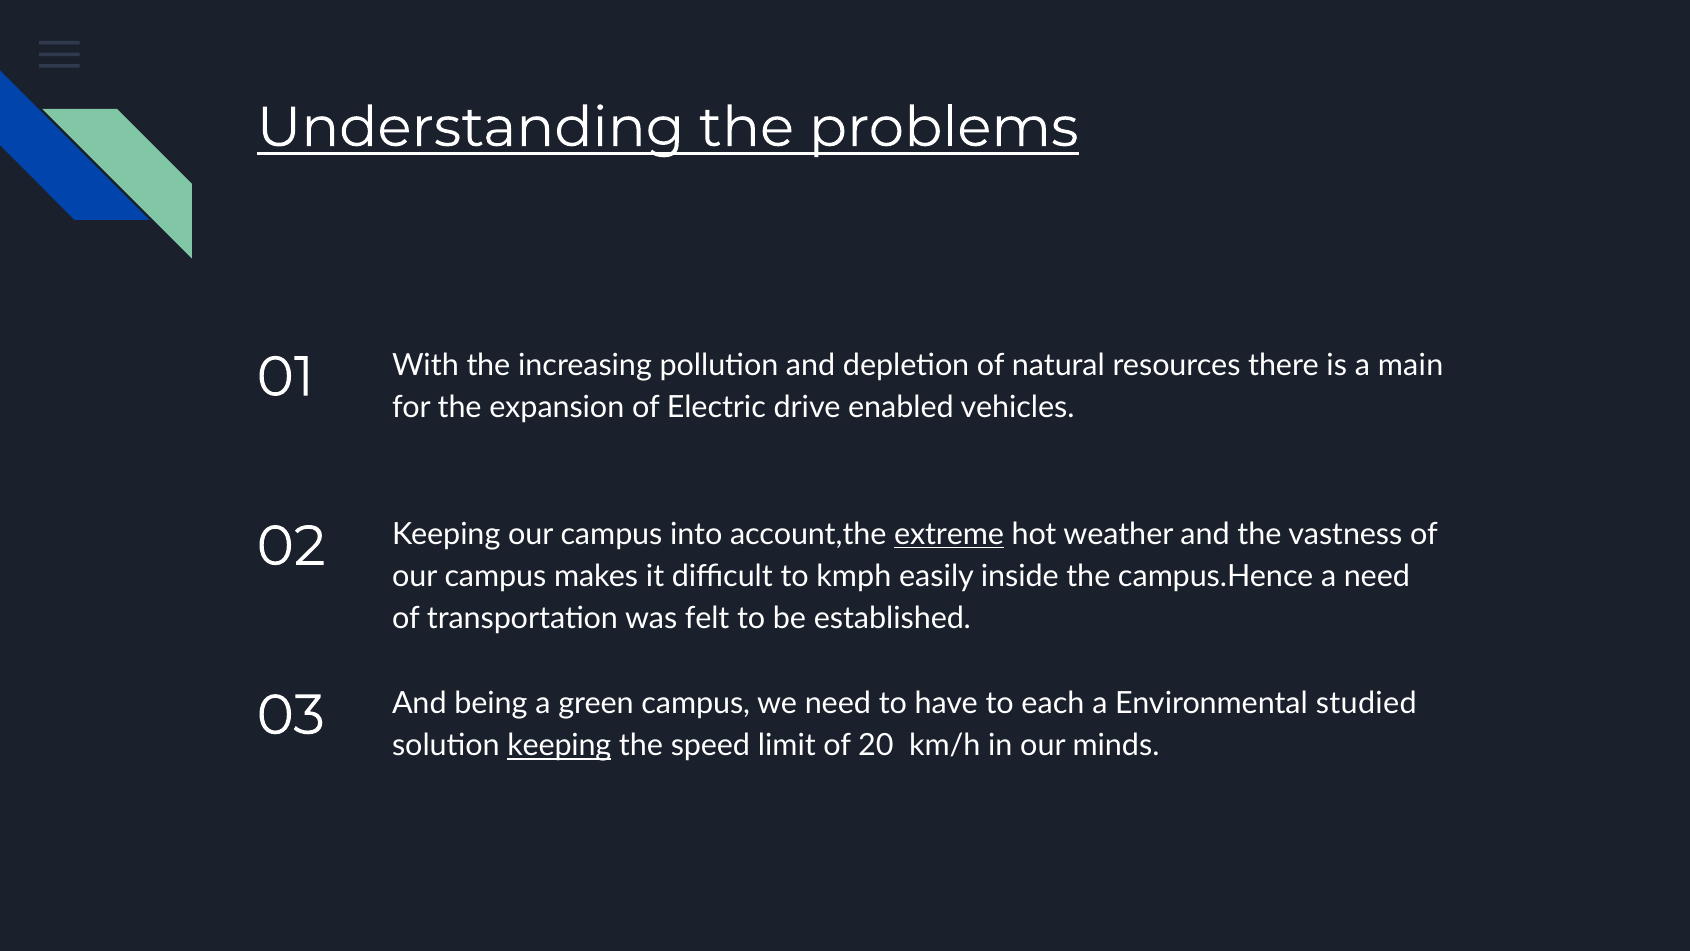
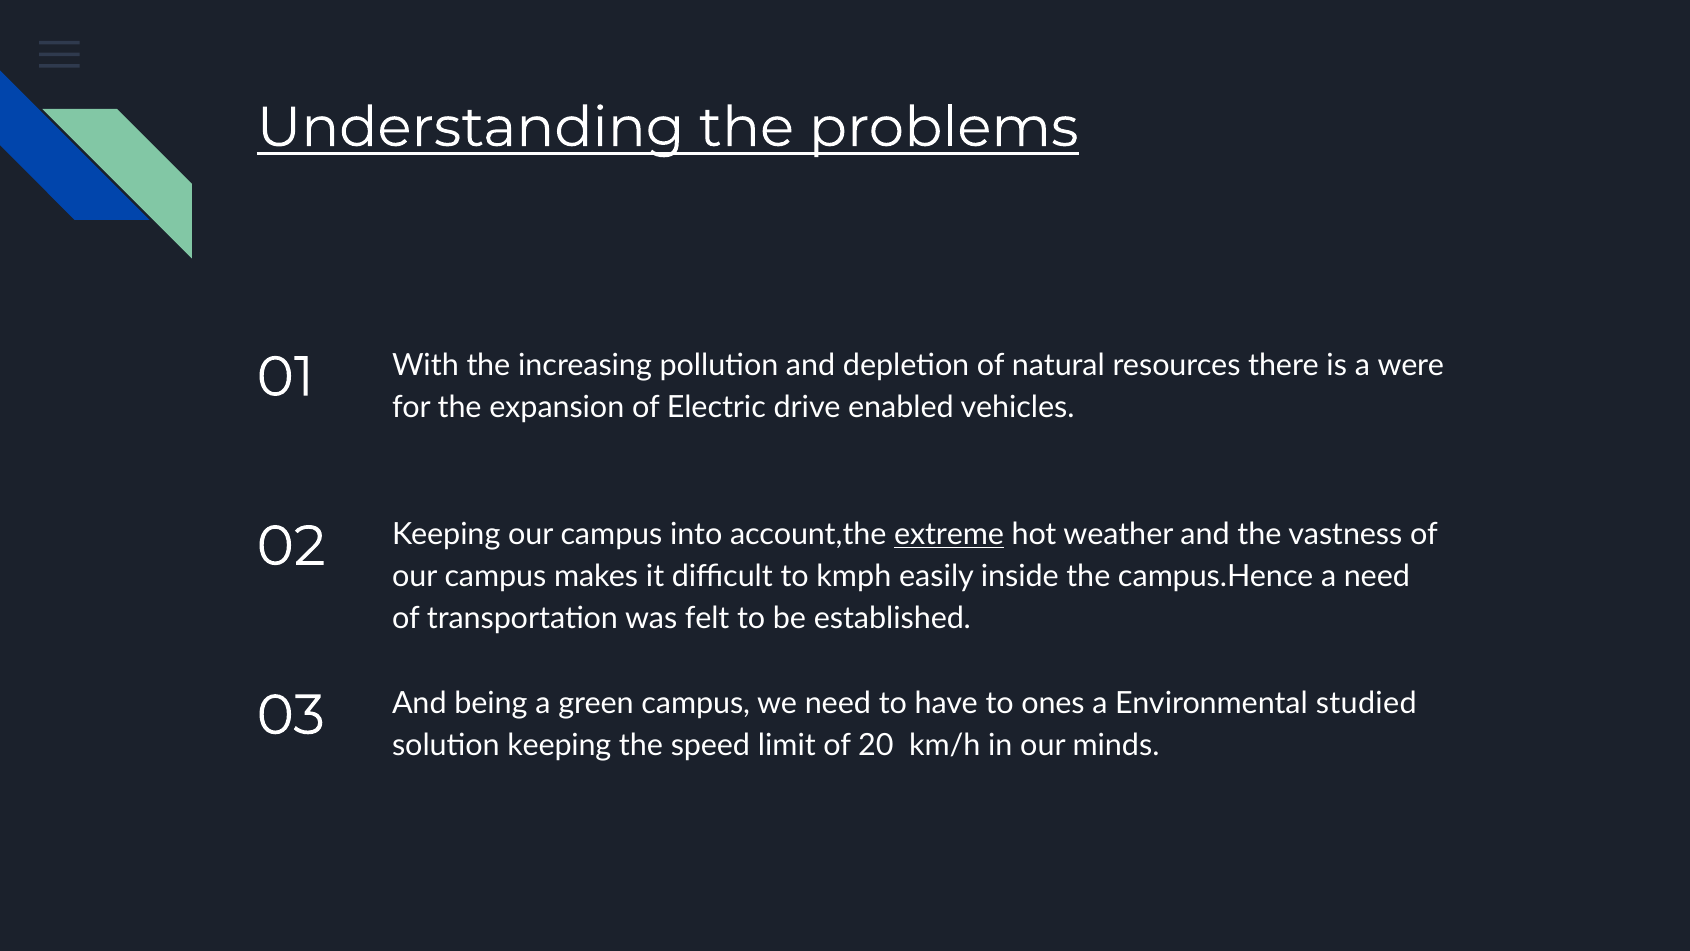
main: main -> were (1411, 365)
each: each -> ones (1053, 703)
keeping underline: present -> none (559, 745)
